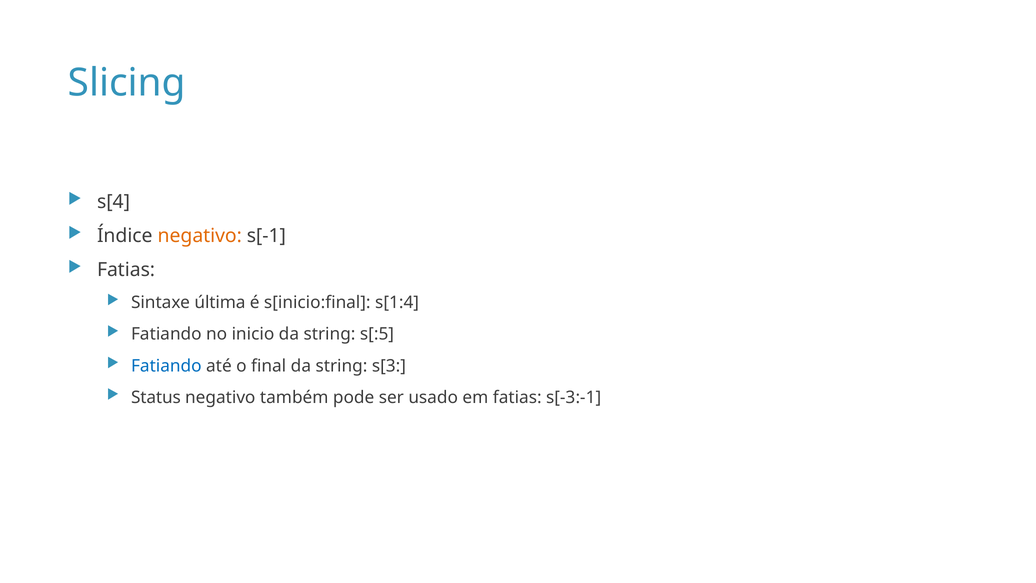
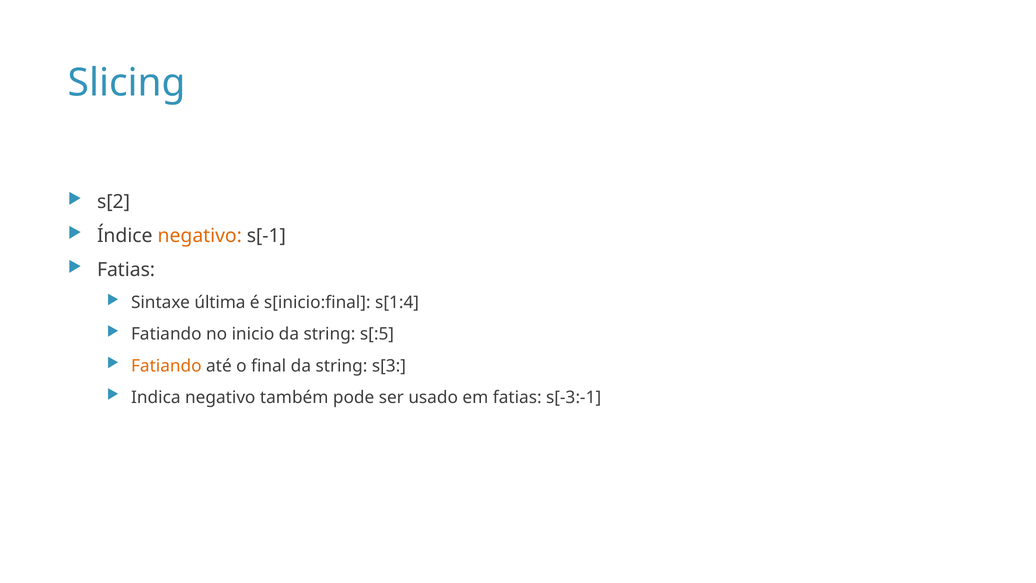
s[4: s[4 -> s[2 (114, 202)
Fatiando colour: blue -> orange (166, 366)
Status: Status -> Indica (156, 397)
